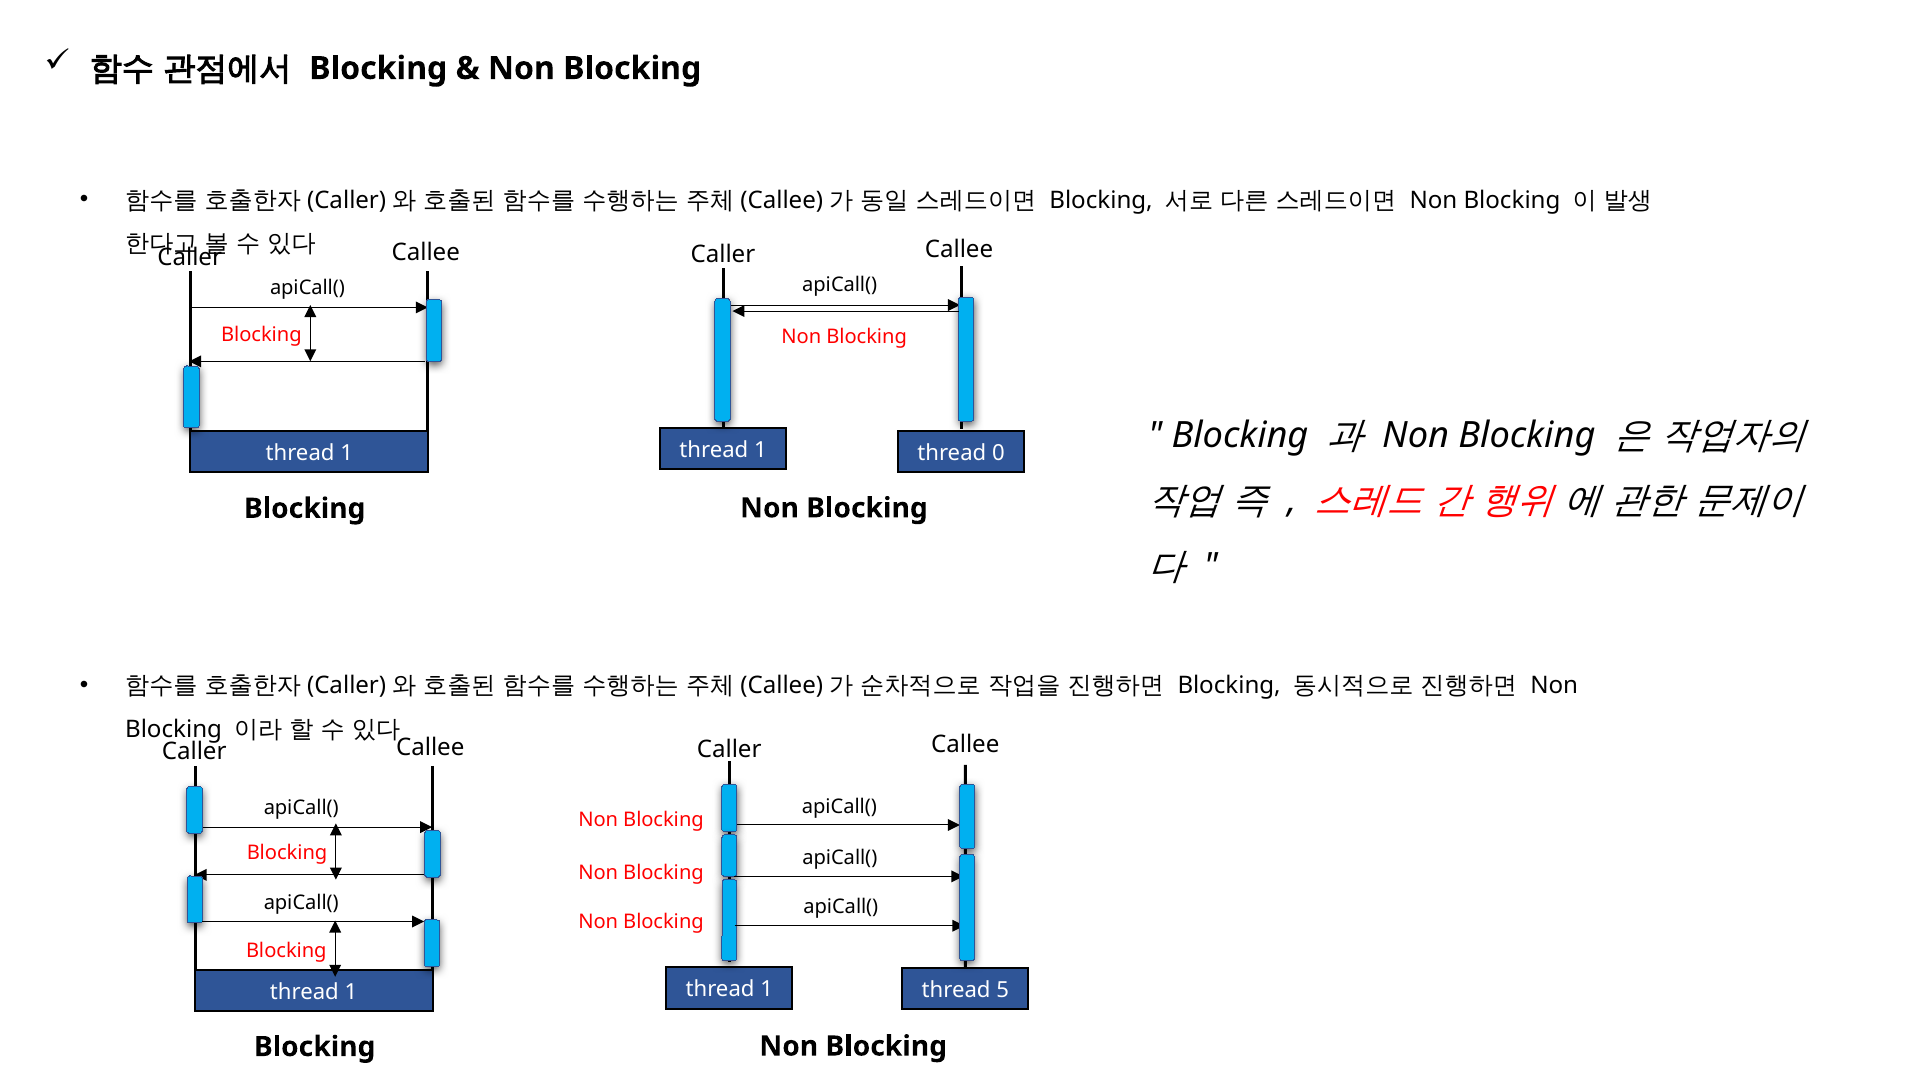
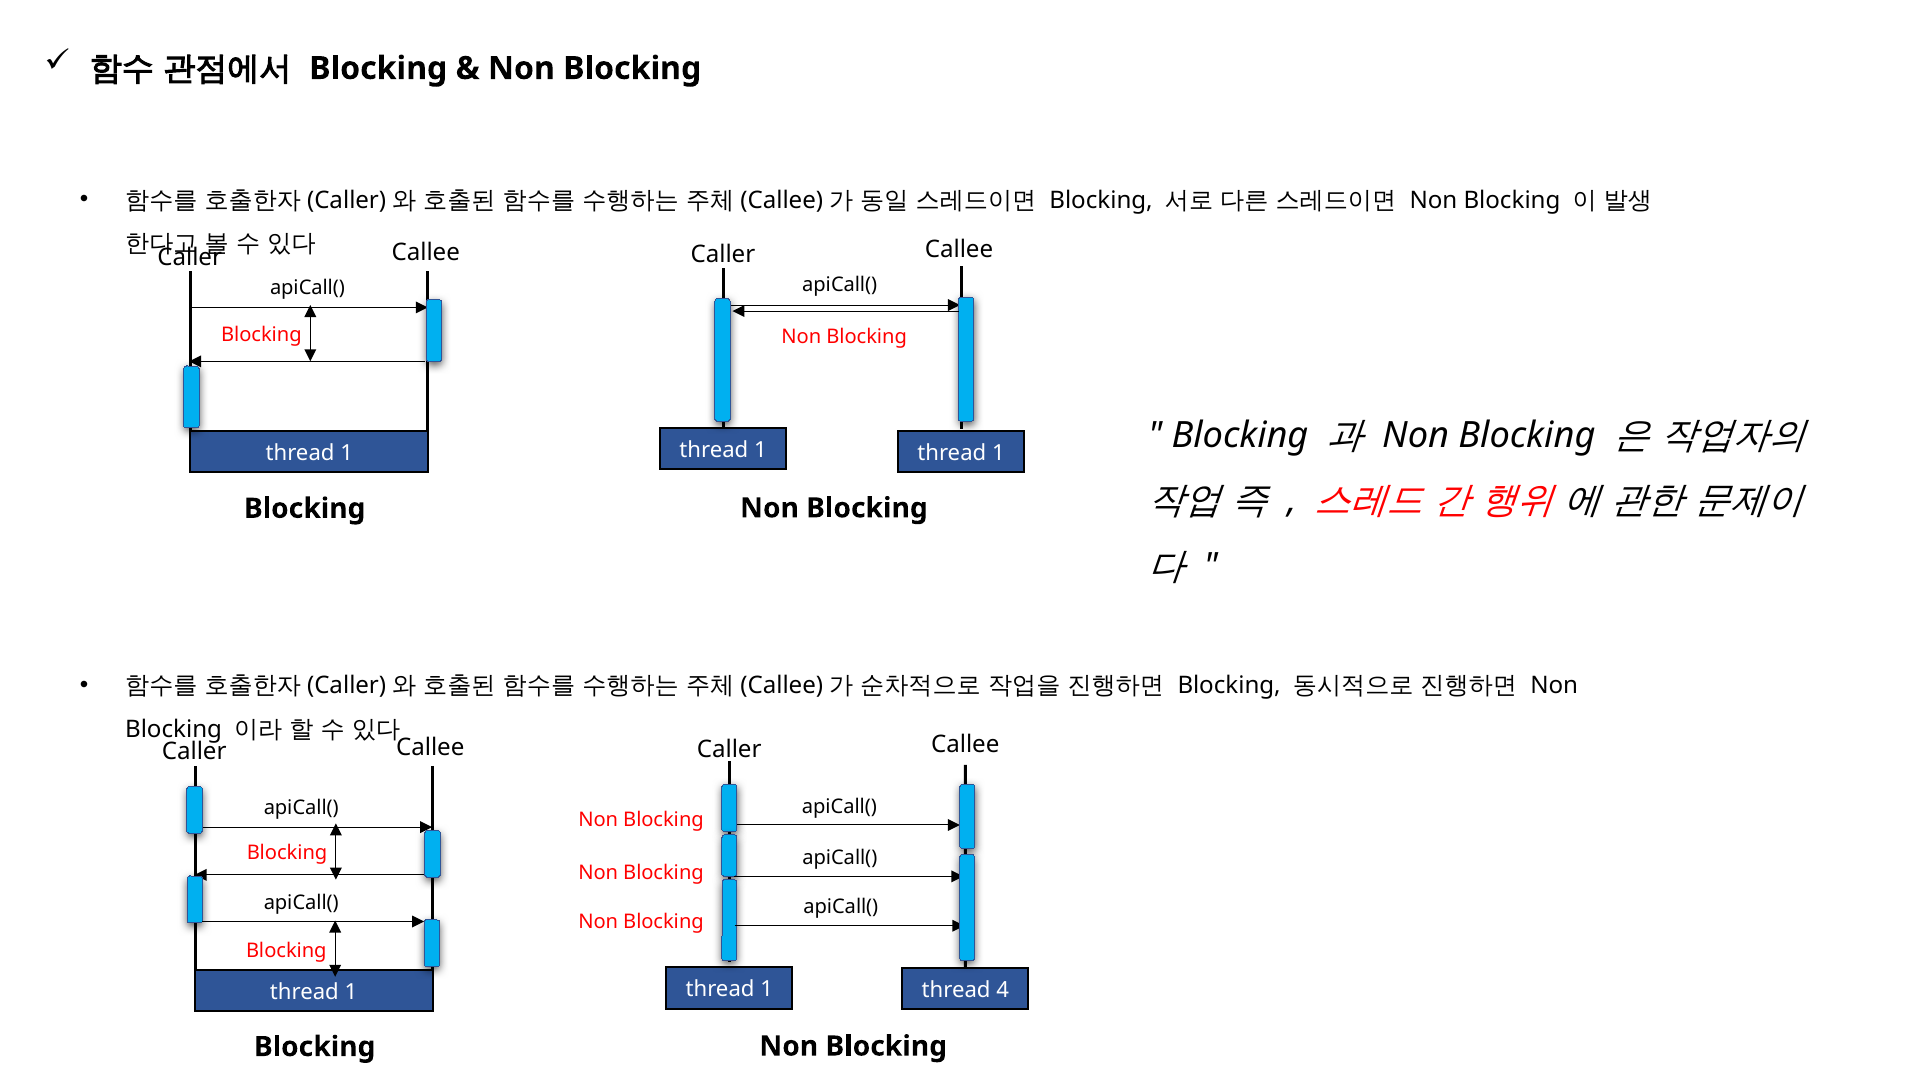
1 thread 0: 0 -> 1 (998, 453)
5: 5 -> 4 (1003, 990)
